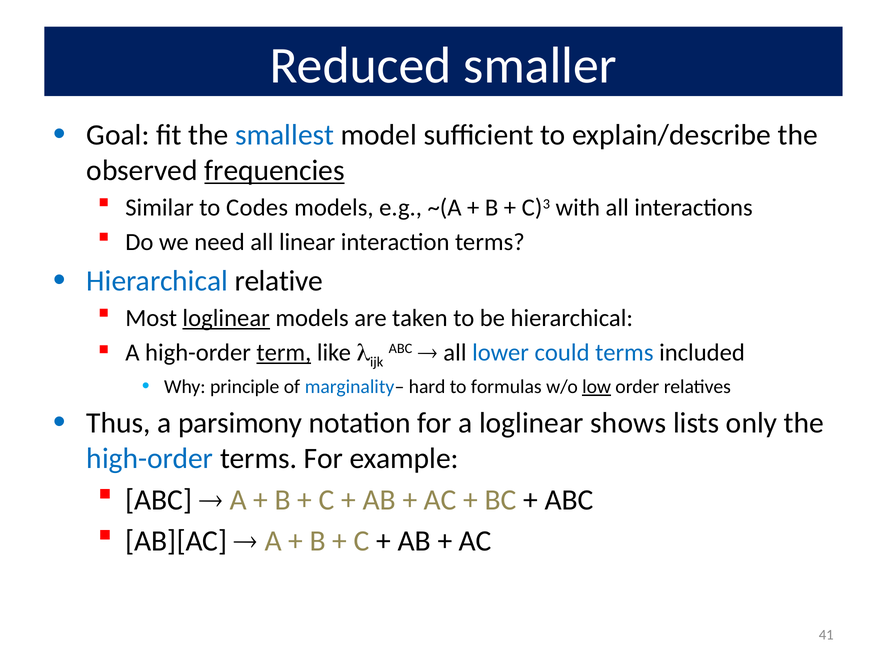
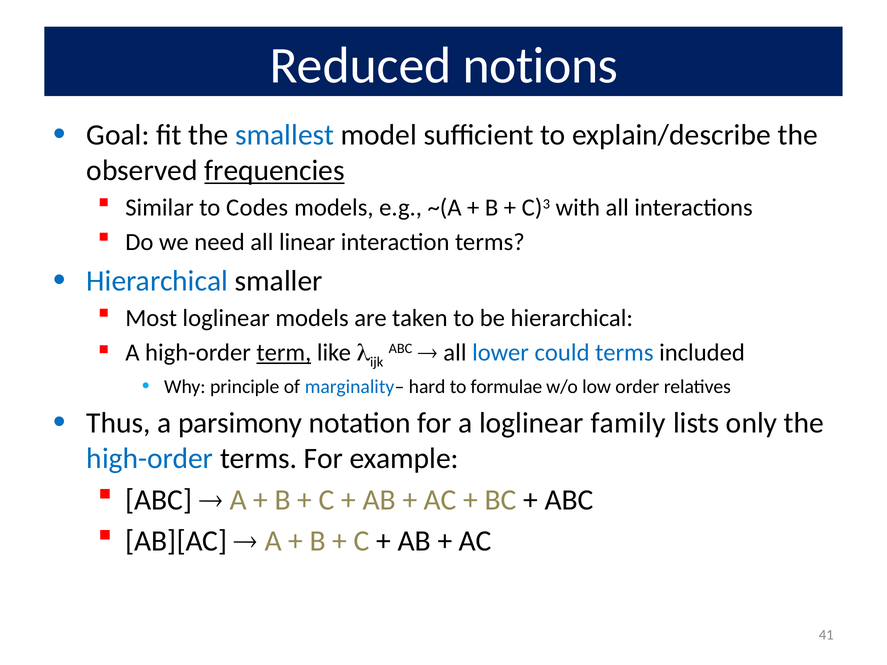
smaller: smaller -> notions (540, 66)
relative: relative -> smaller (279, 281)
loglinear underline: present -> none (226, 318)
formulas: formulas -> formulae (506, 387)
low underline: present -> none (597, 387)
shows: shows -> family (628, 423)
